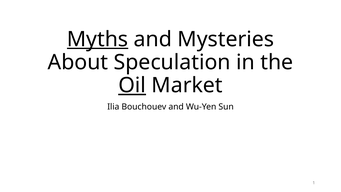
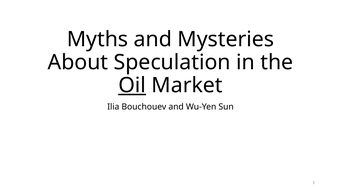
Myths underline: present -> none (98, 39)
